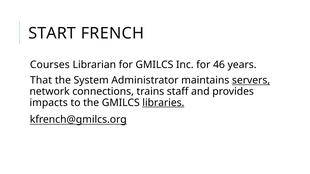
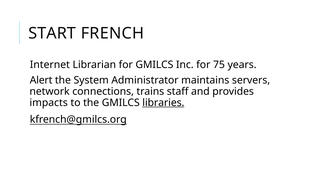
Courses: Courses -> Internet (50, 65)
46: 46 -> 75 (219, 65)
That: That -> Alert (41, 80)
servers underline: present -> none (251, 80)
